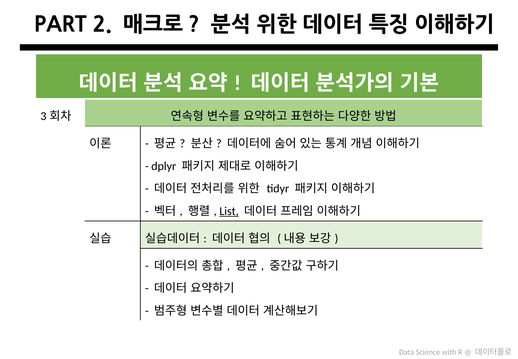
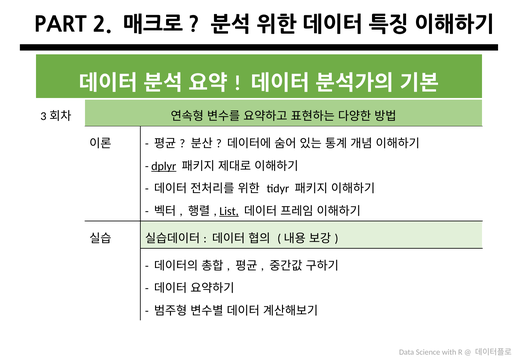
dplyr underline: none -> present (164, 166)
